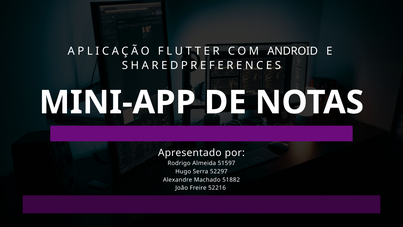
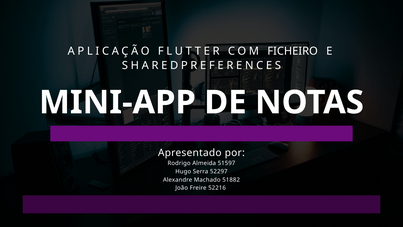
ANDROID: ANDROID -> FICHEIRO (293, 51)
